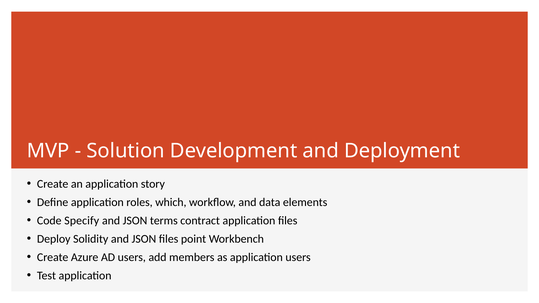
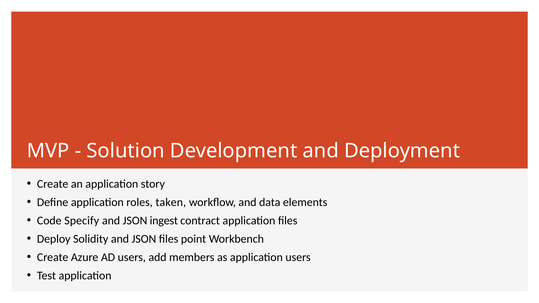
which: which -> taken (171, 202)
terms: terms -> ingest (164, 221)
